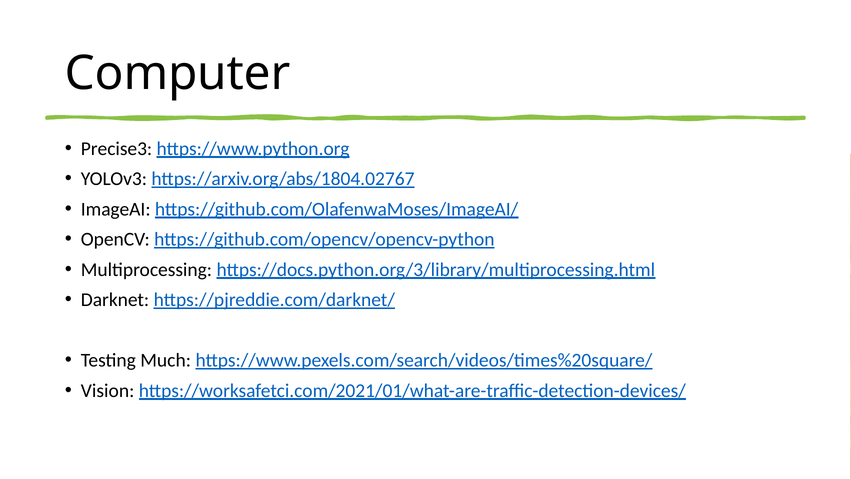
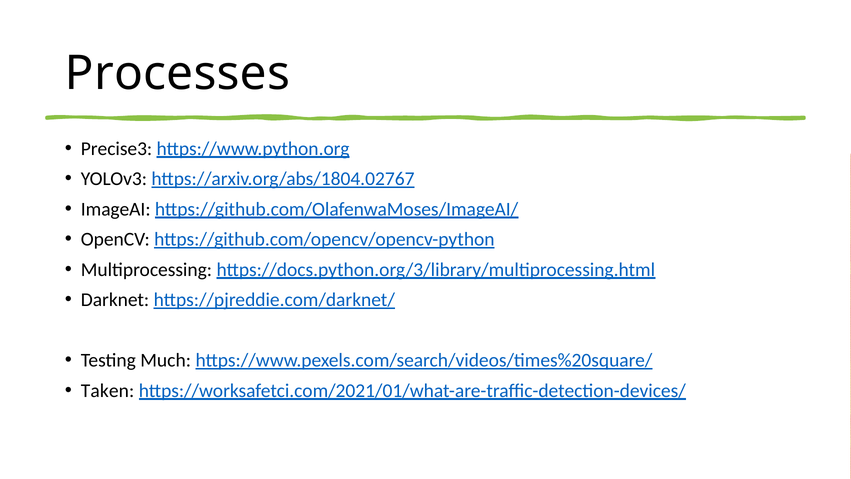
Computer: Computer -> Processes (177, 74)
Vision: Vision -> Taken (108, 390)
